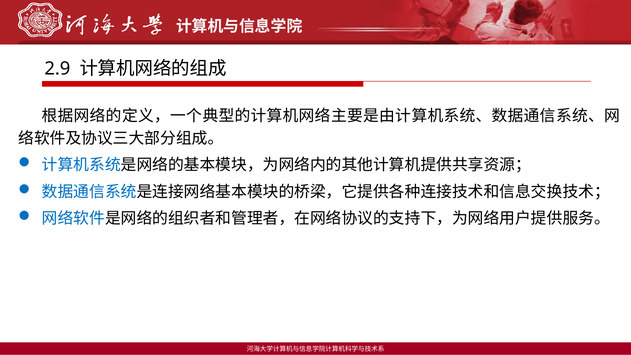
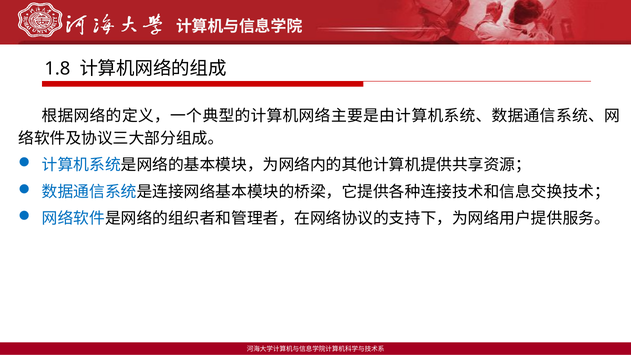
2.9: 2.9 -> 1.8 (57, 68)
